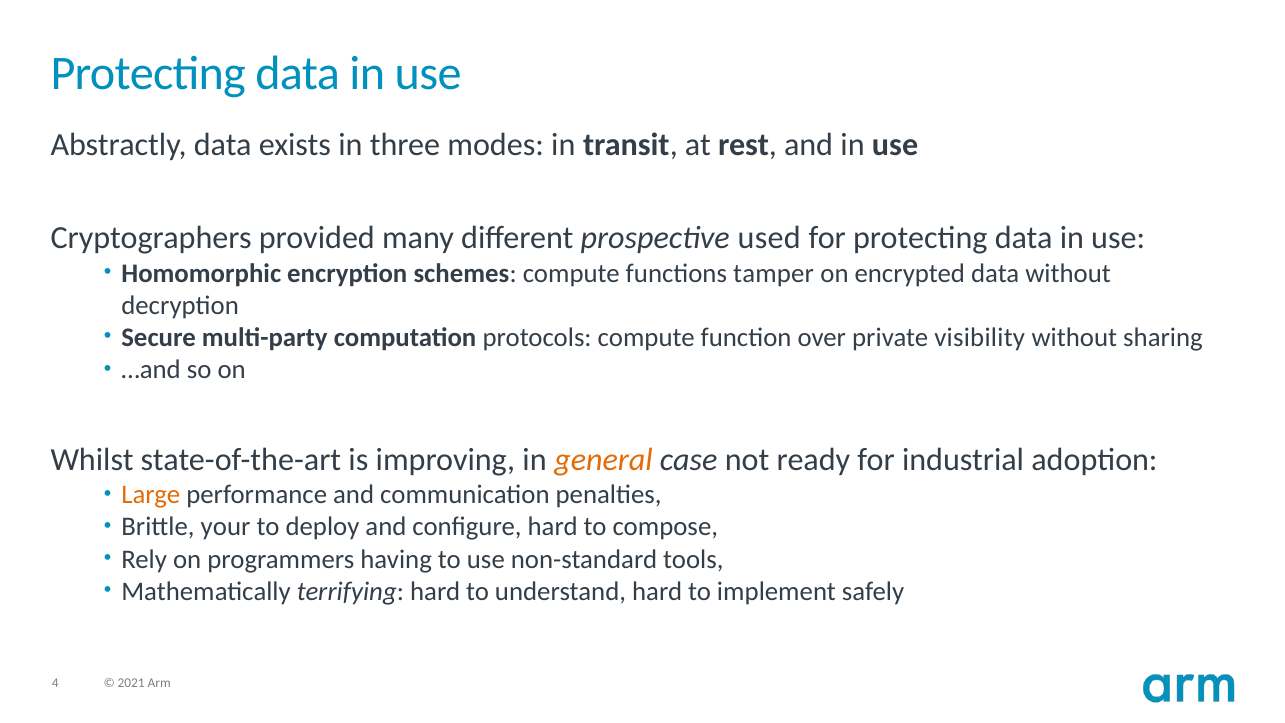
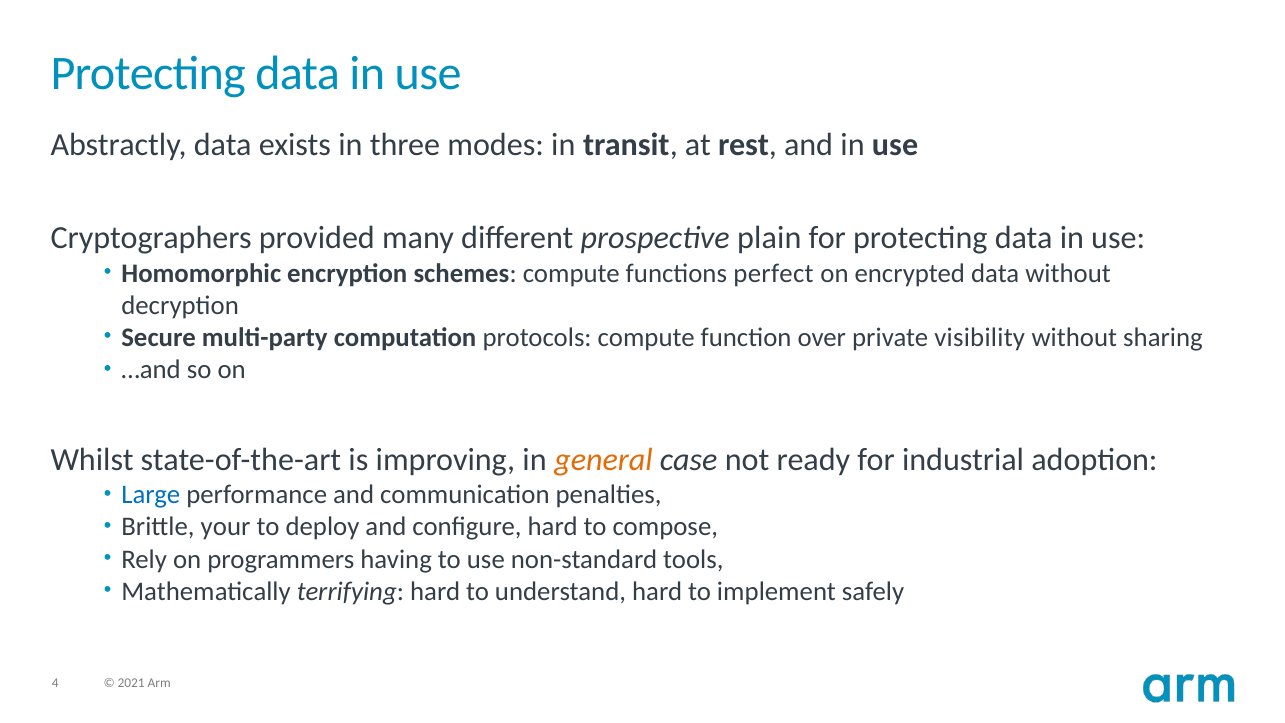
used: used -> plain (769, 238)
tamper: tamper -> perfect (774, 273)
Large colour: orange -> blue (151, 495)
